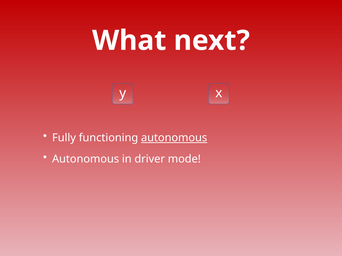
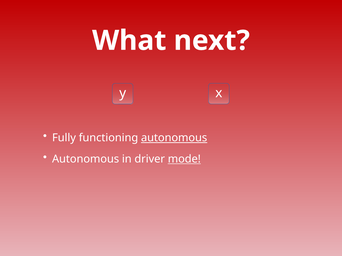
mode underline: none -> present (184, 159)
